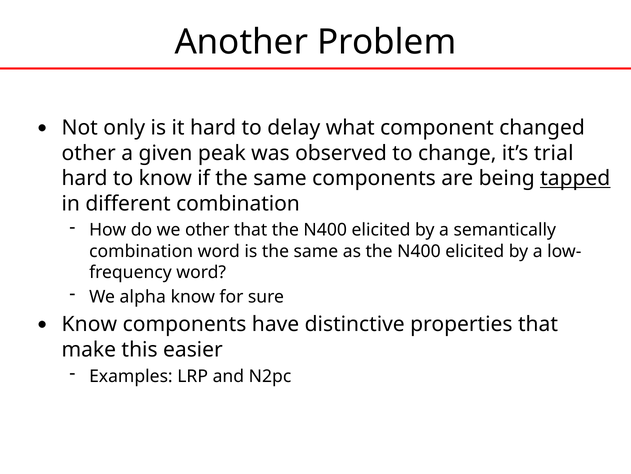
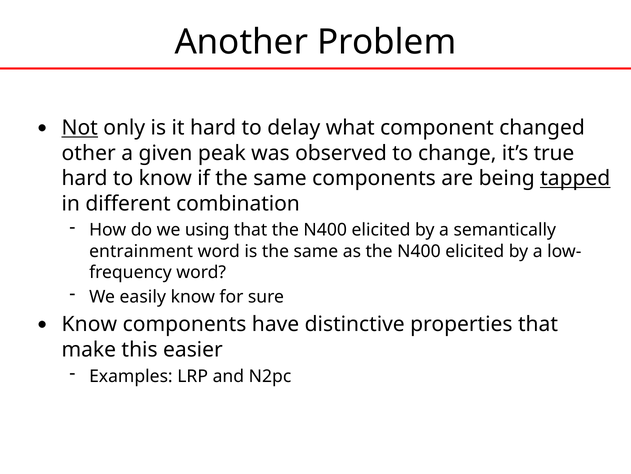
Not underline: none -> present (80, 128)
trial: trial -> true (554, 153)
we other: other -> using (207, 230)
combination: combination -> entrainment (141, 251)
alpha: alpha -> easily (143, 296)
